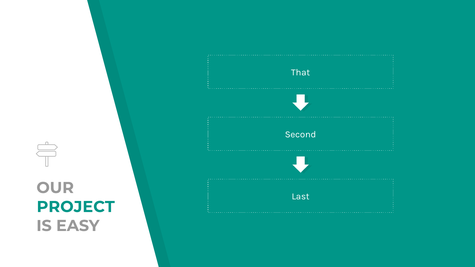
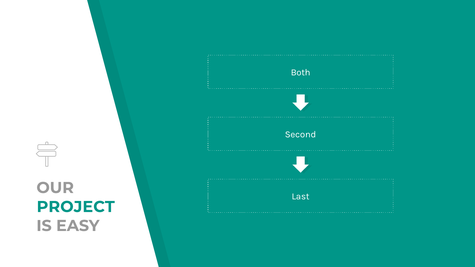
That: That -> Both (301, 73)
